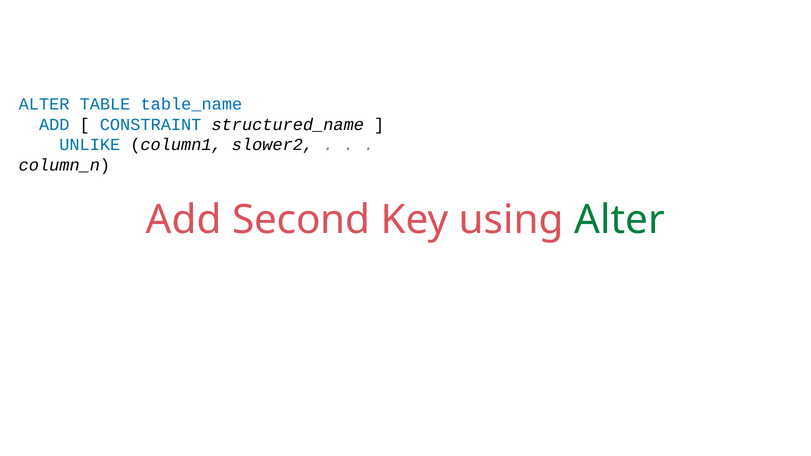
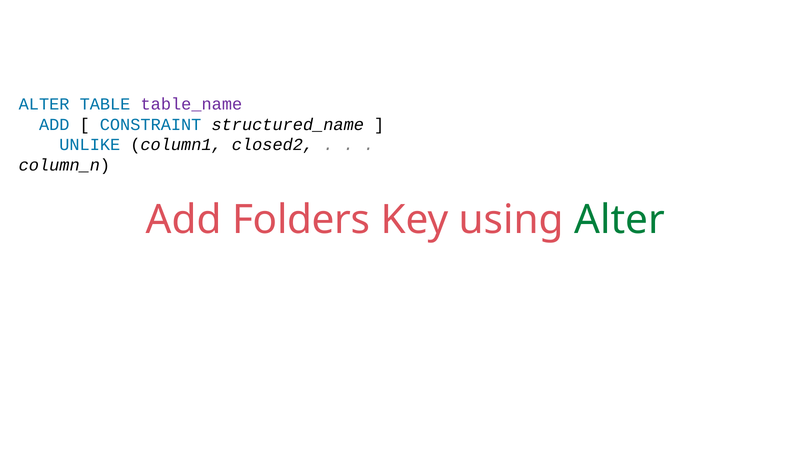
table_name colour: blue -> purple (191, 104)
slower2: slower2 -> closed2 (273, 145)
Second: Second -> Folders (301, 220)
